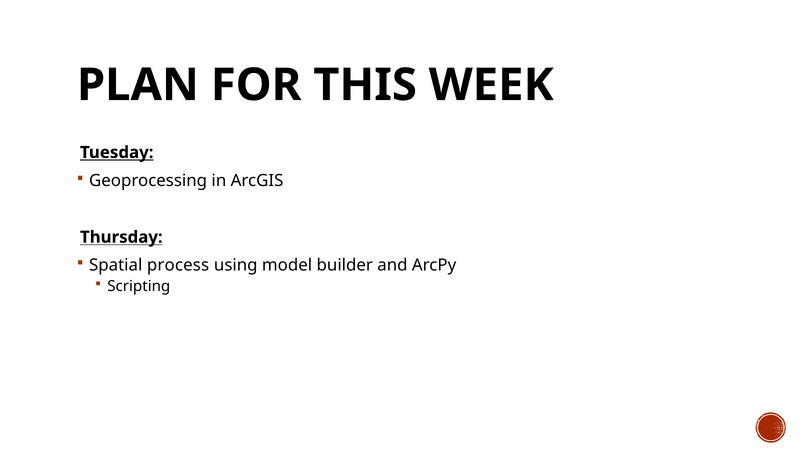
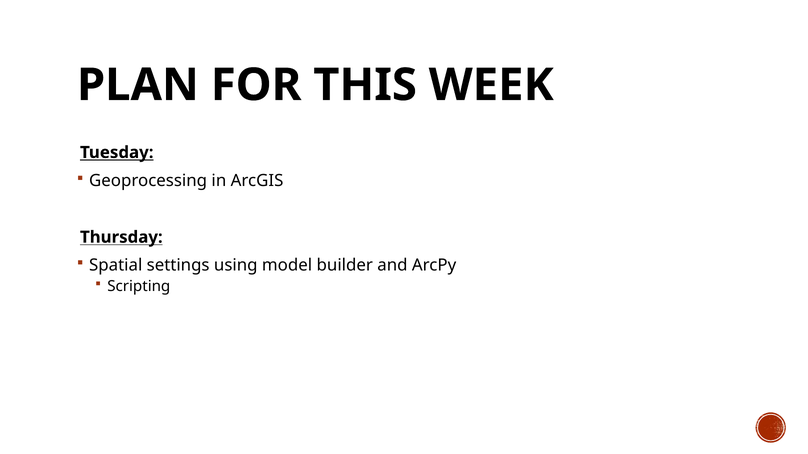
process: process -> settings (178, 266)
